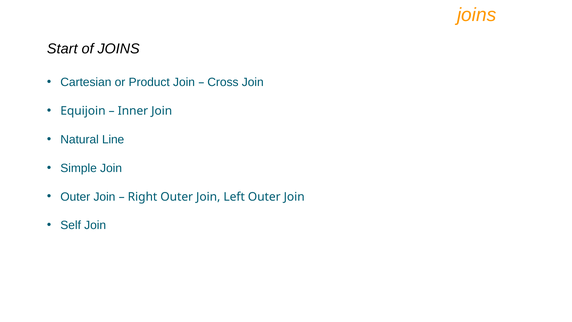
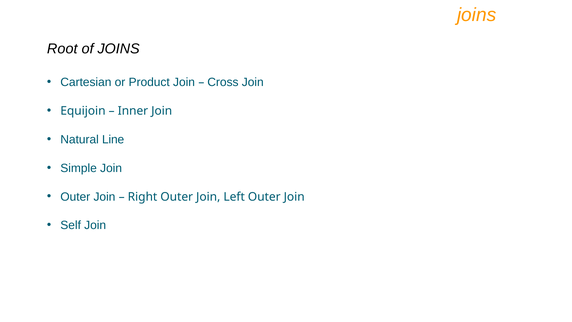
Start: Start -> Root (62, 49)
